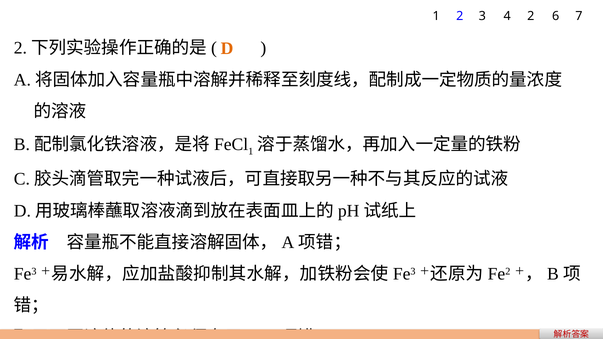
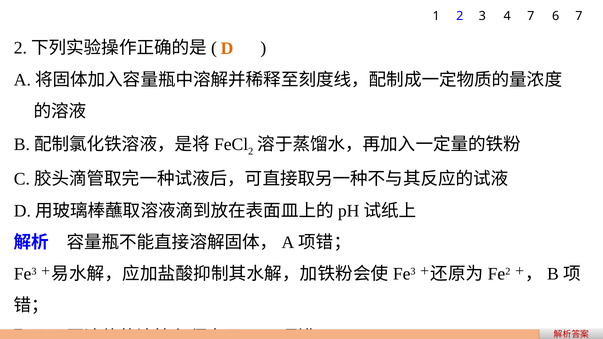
4 2: 2 -> 7 (531, 16)
1: 1 -> 2 (251, 151)
